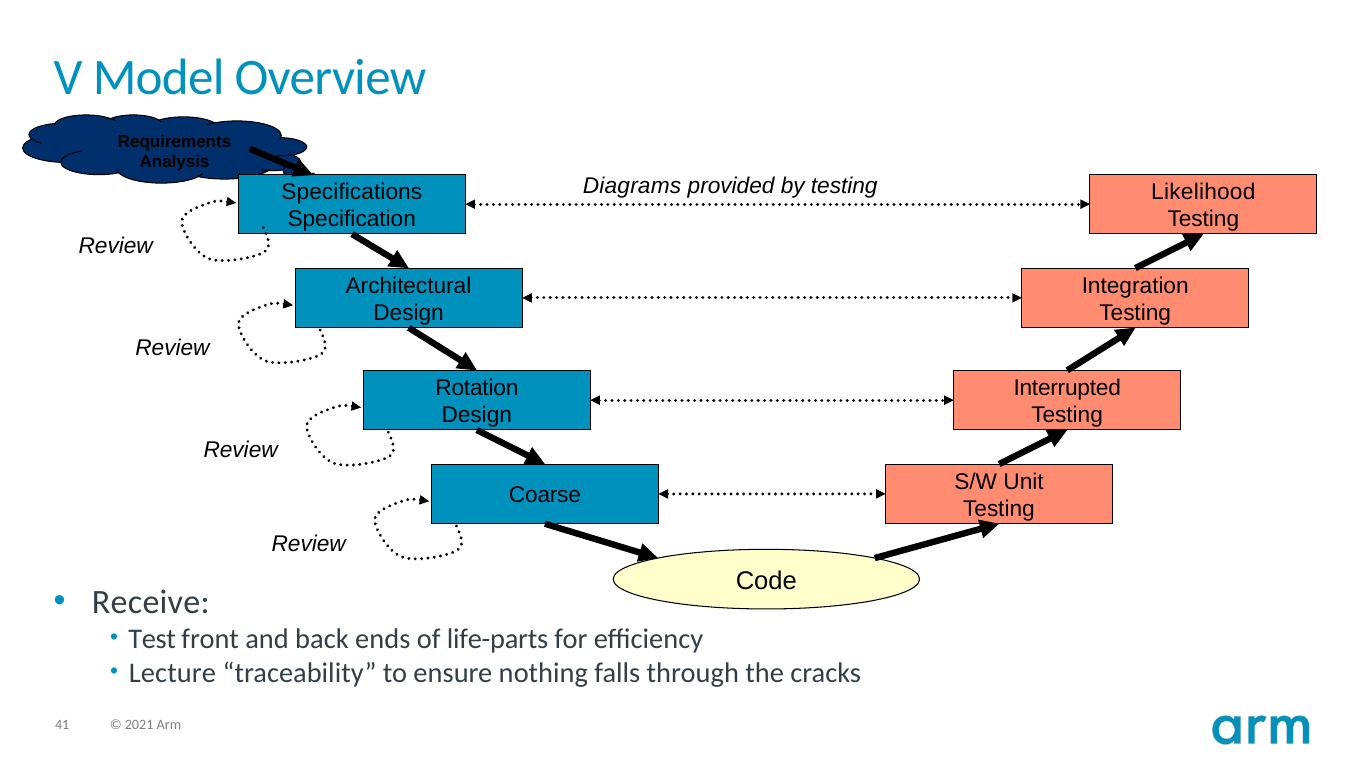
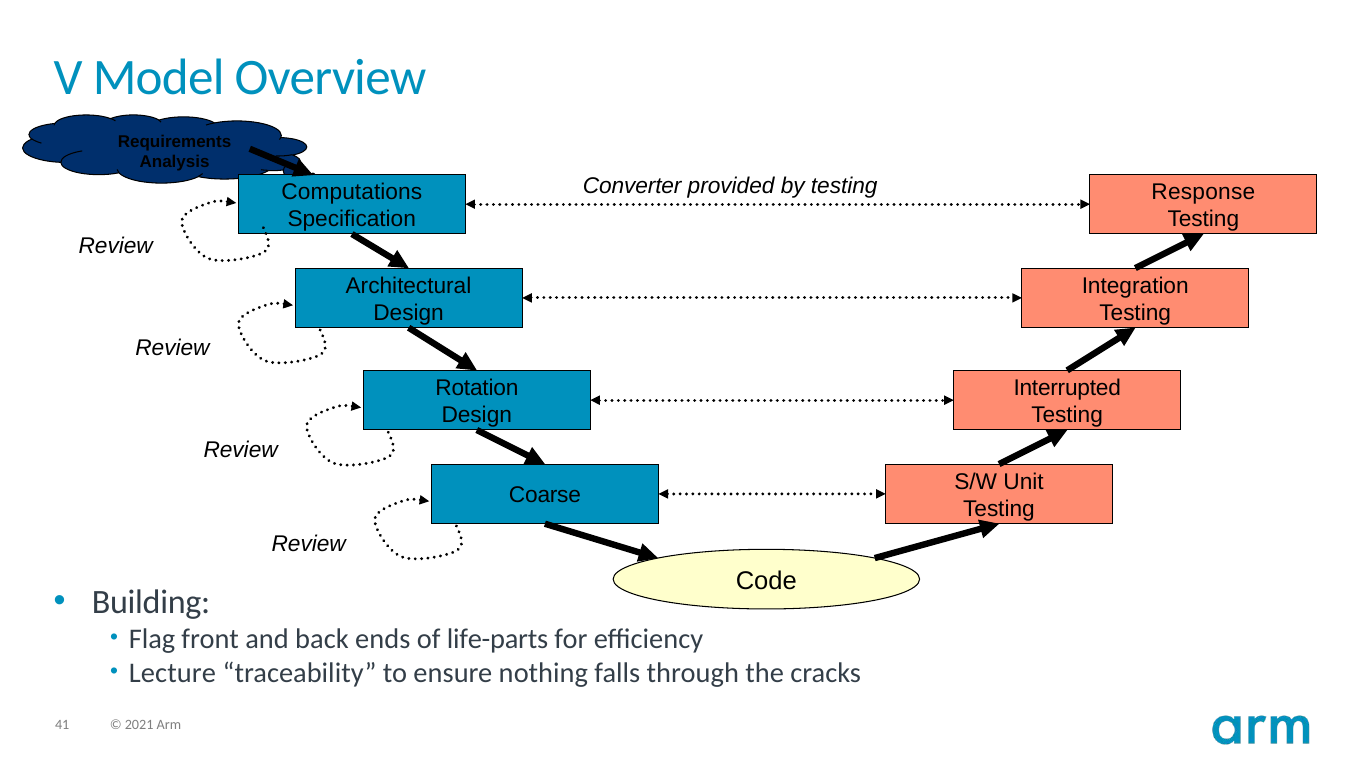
Diagrams: Diagrams -> Converter (632, 186)
Specifications: Specifications -> Computations (352, 192)
Likelihood: Likelihood -> Response (1203, 192)
Receive: Receive -> Building (151, 602)
Test: Test -> Flag (152, 639)
